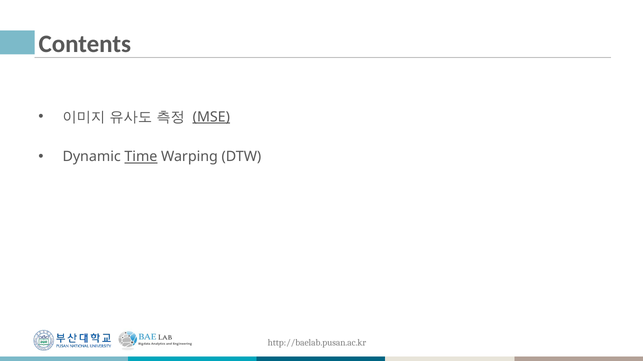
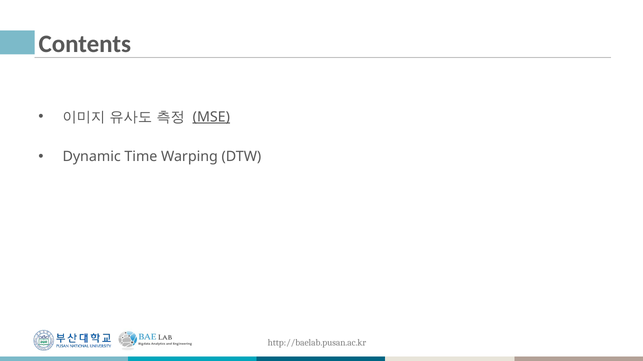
Time underline: present -> none (141, 157)
